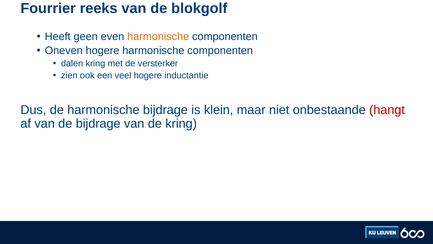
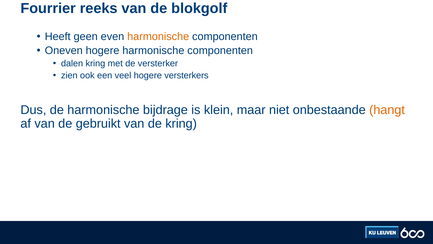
inductantie: inductantie -> versterkers (186, 76)
hangt colour: red -> orange (387, 110)
de bijdrage: bijdrage -> gebruikt (98, 124)
